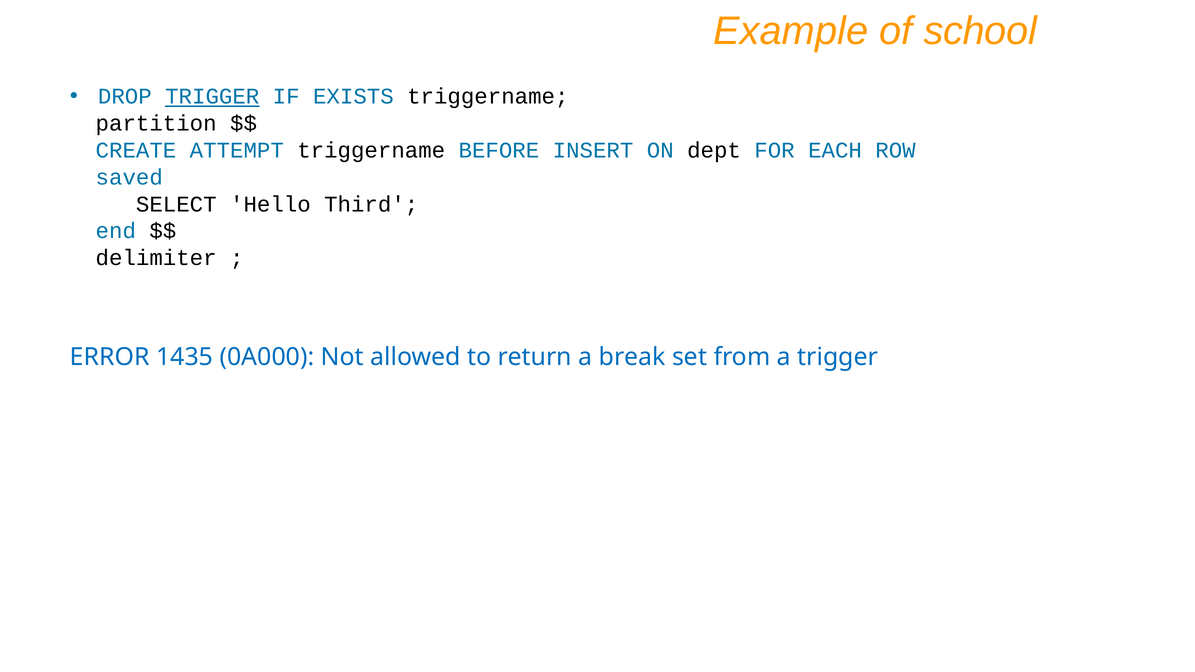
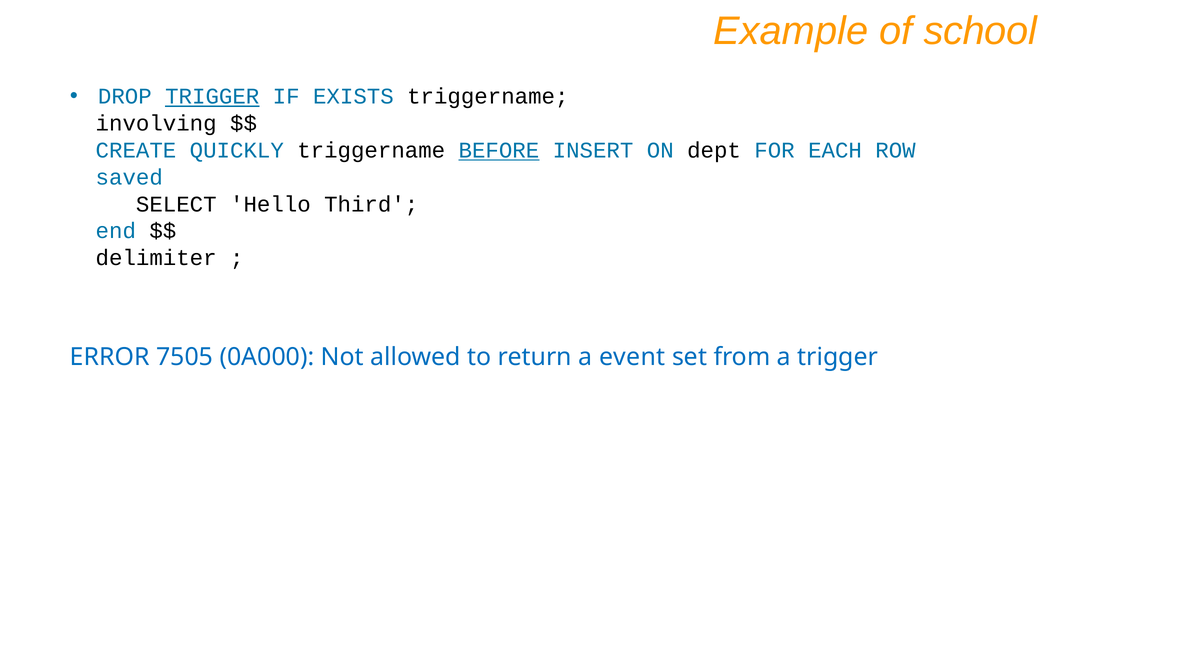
partition: partition -> involving (156, 124)
ATTEMPT: ATTEMPT -> QUICKLY (237, 150)
BEFORE underline: none -> present (499, 150)
1435: 1435 -> 7505 (185, 357)
break: break -> event (632, 357)
